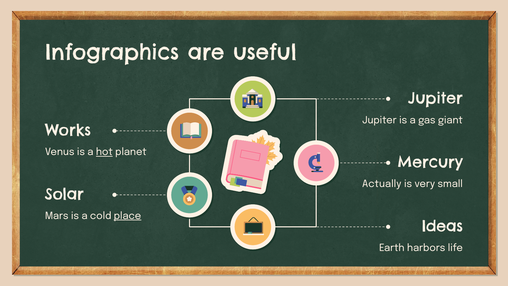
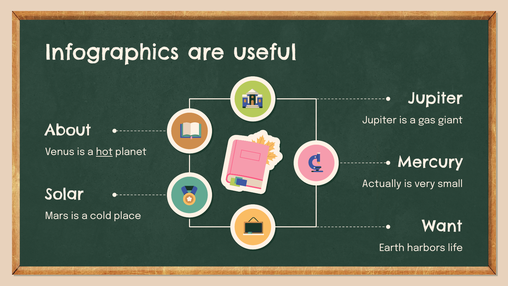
Works: Works -> About (68, 130)
place underline: present -> none (127, 216)
Ideas: Ideas -> Want (442, 226)
